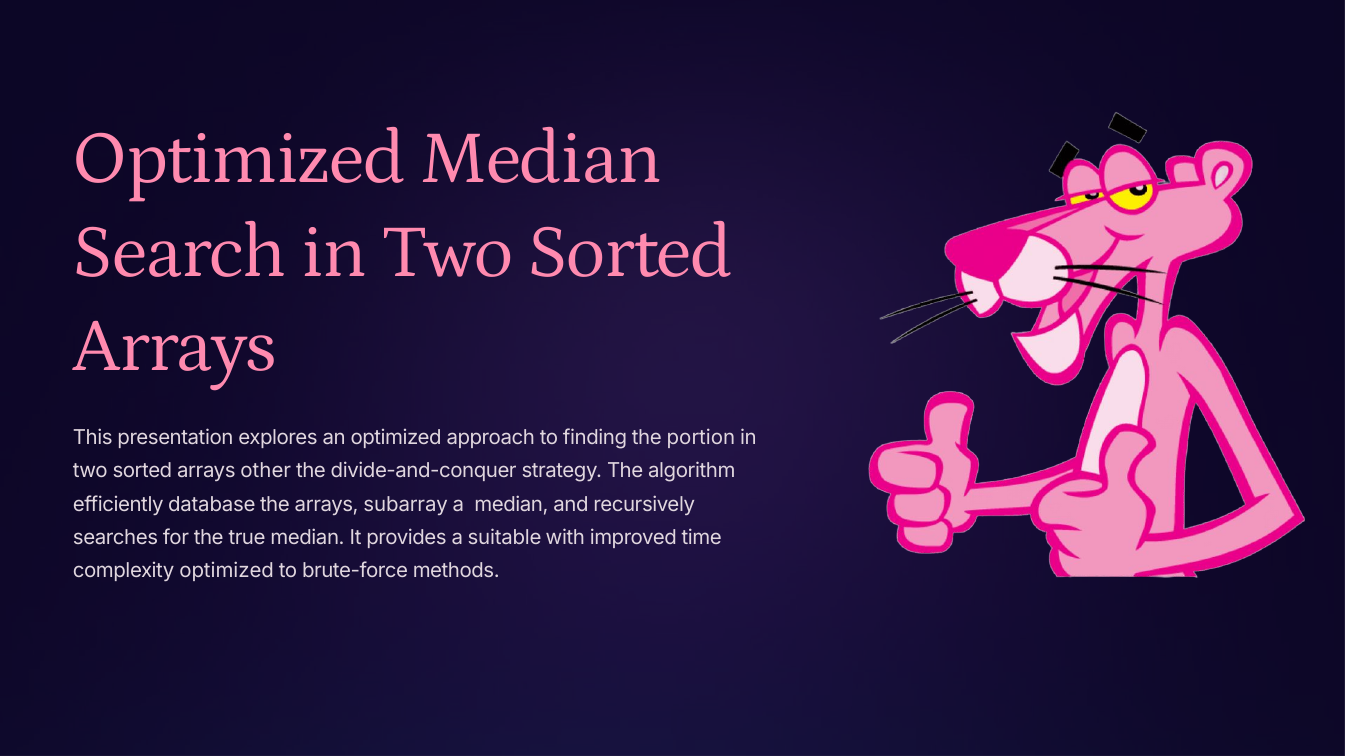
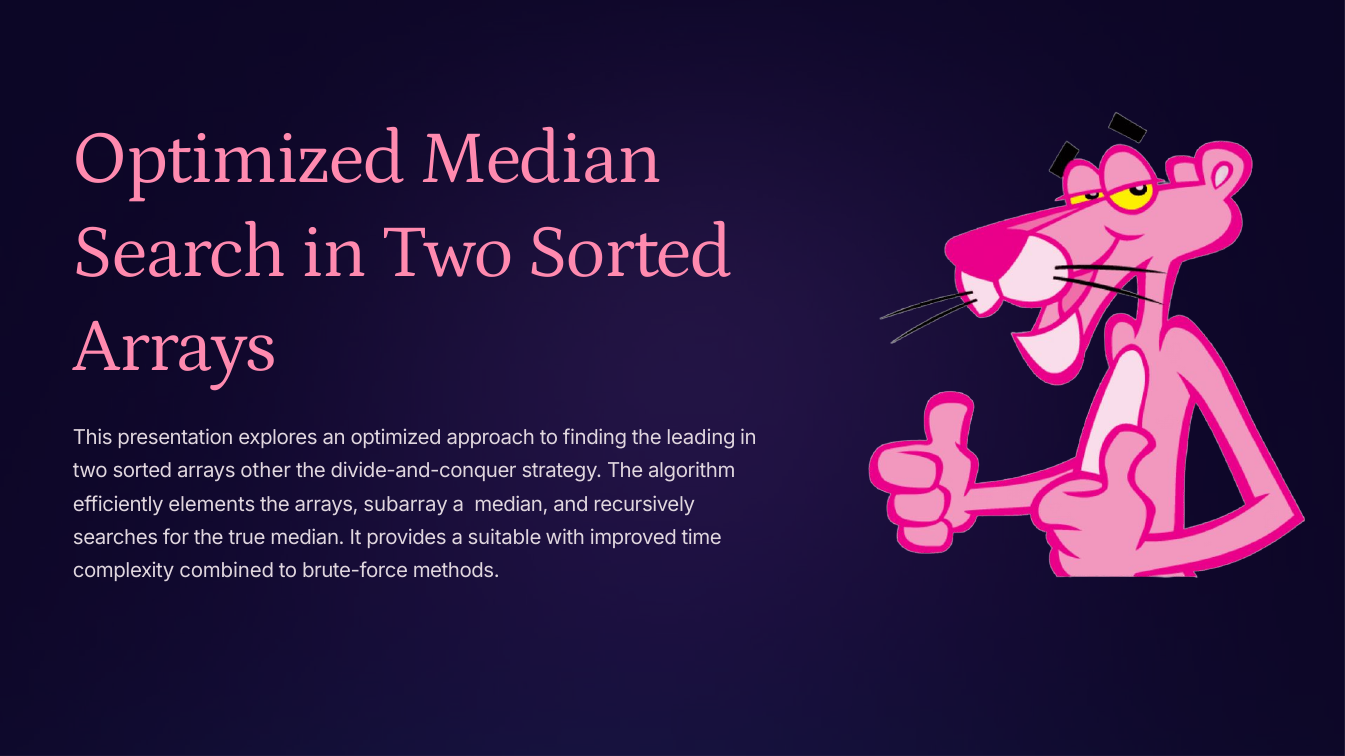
portion: portion -> leading (701, 438)
database: database -> elements (212, 505)
complexity optimized: optimized -> combined (227, 571)
